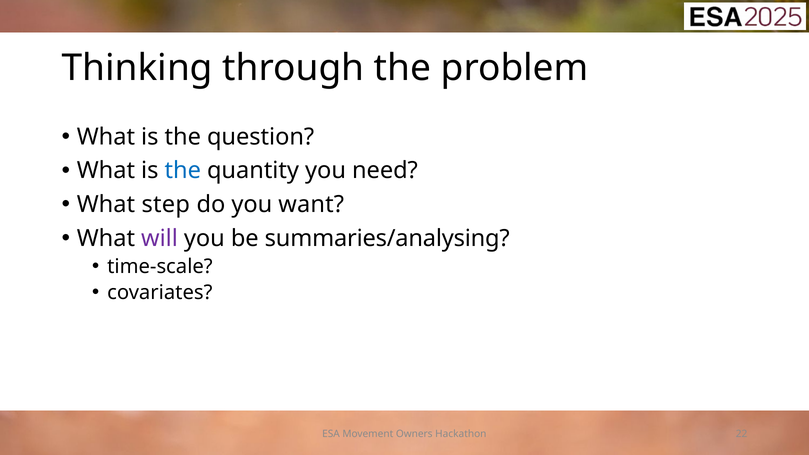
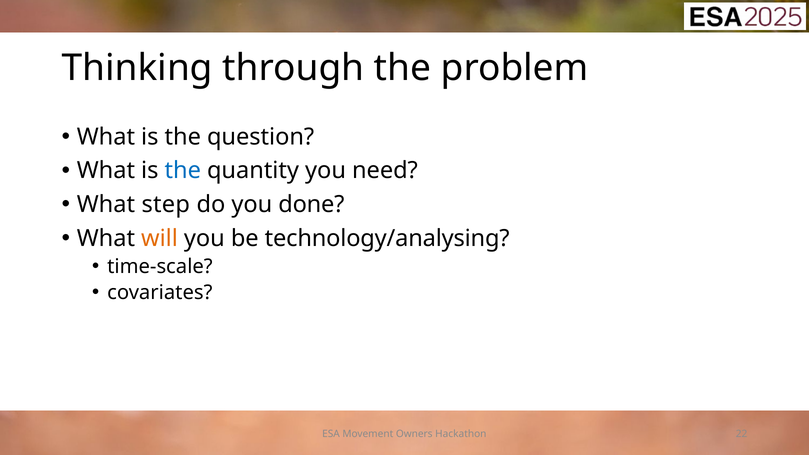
want: want -> done (311, 205)
will colour: purple -> orange (159, 239)
summaries/analysing: summaries/analysing -> technology/analysing (387, 239)
